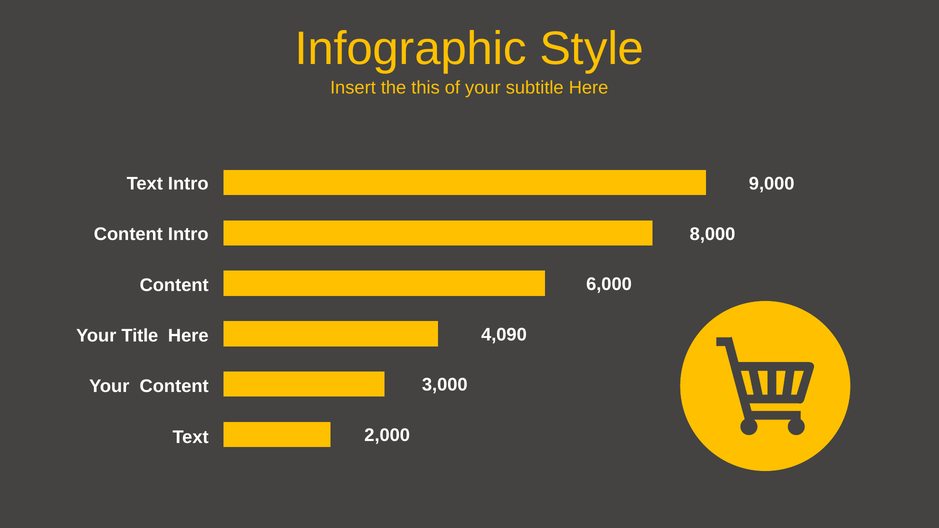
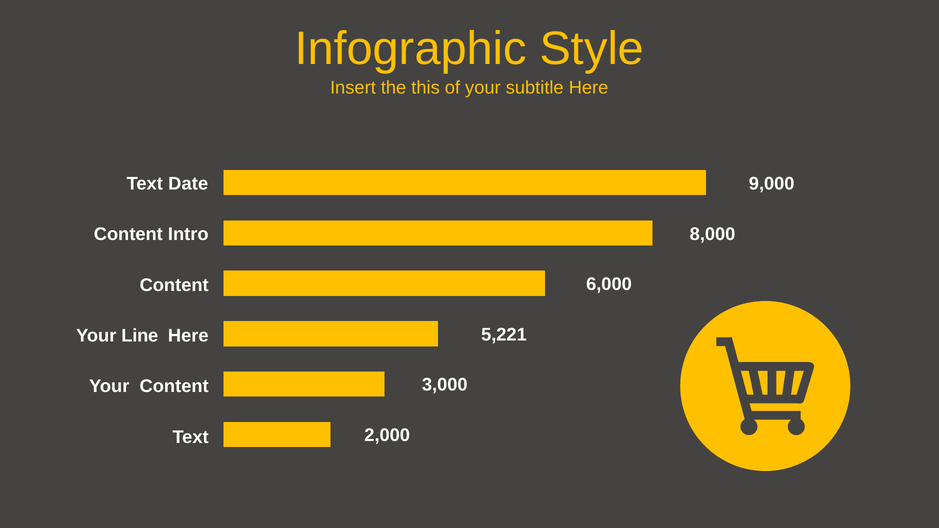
Text Intro: Intro -> Date (188, 184)
4,090: 4,090 -> 5,221 (504, 335)
Title: Title -> Line (140, 336)
